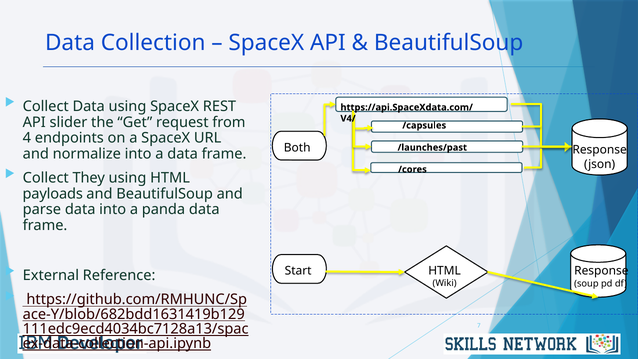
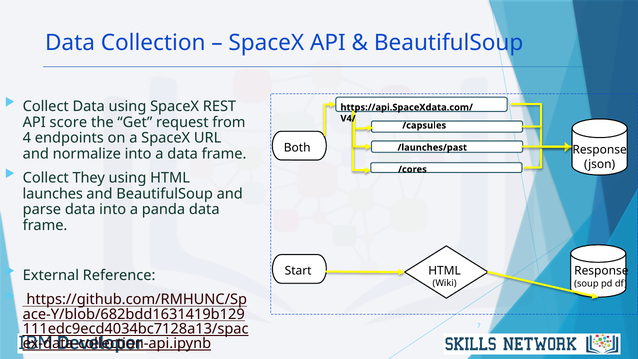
slider: slider -> score (68, 122)
payloads: payloads -> launches (53, 194)
